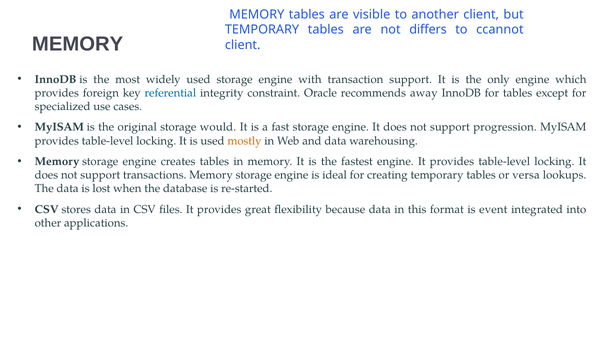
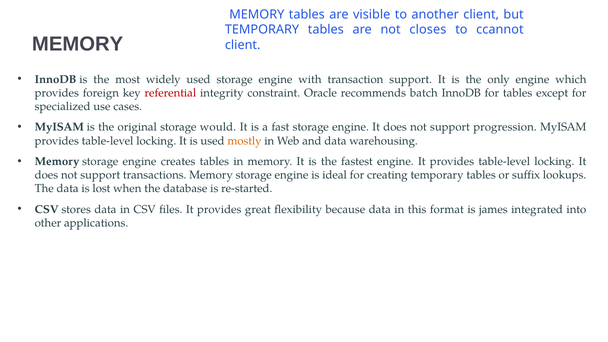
differs: differs -> closes (428, 30)
referential colour: blue -> red (170, 93)
away: away -> batch (424, 93)
versa: versa -> suffix (526, 175)
event: event -> james (493, 209)
